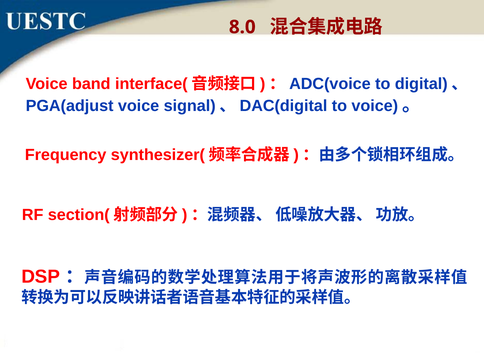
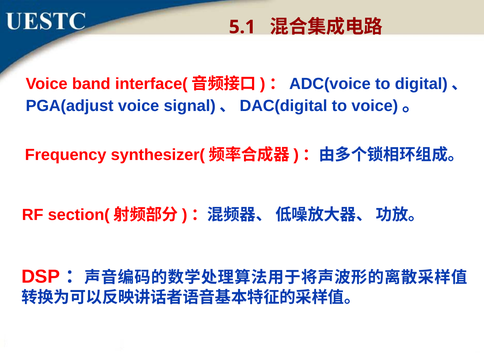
8.0: 8.0 -> 5.1 (242, 27)
